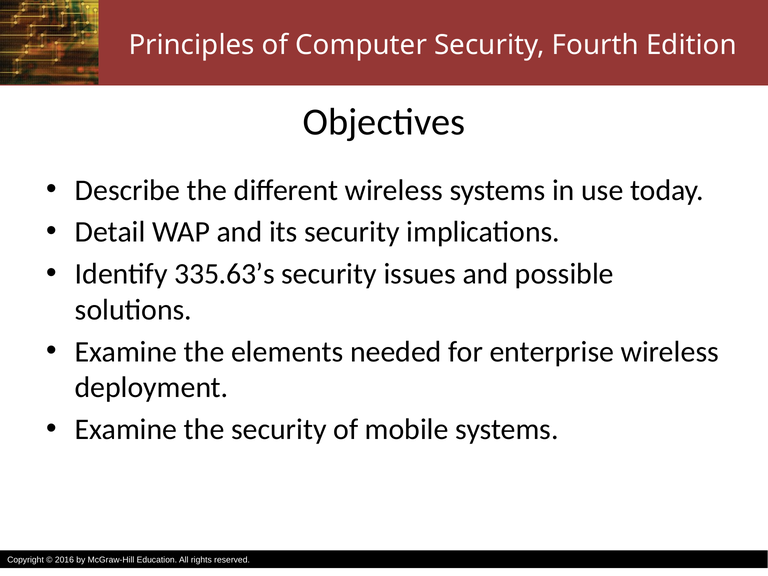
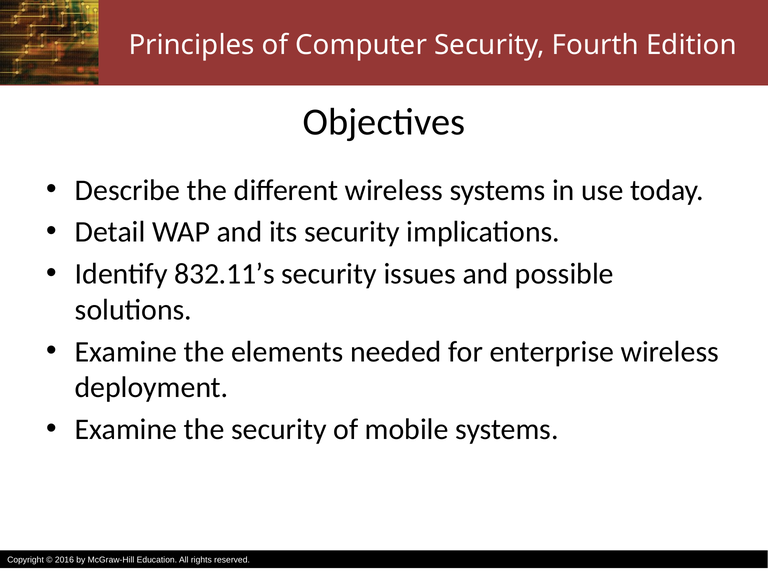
335.63’s: 335.63’s -> 832.11’s (225, 274)
